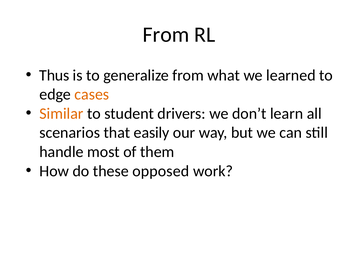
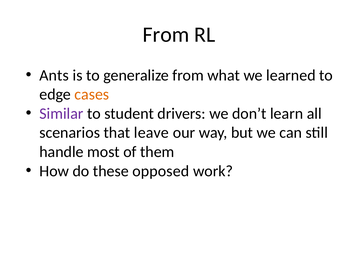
Thus: Thus -> Ants (54, 75)
Similar colour: orange -> purple (61, 113)
easily: easily -> leave (151, 132)
